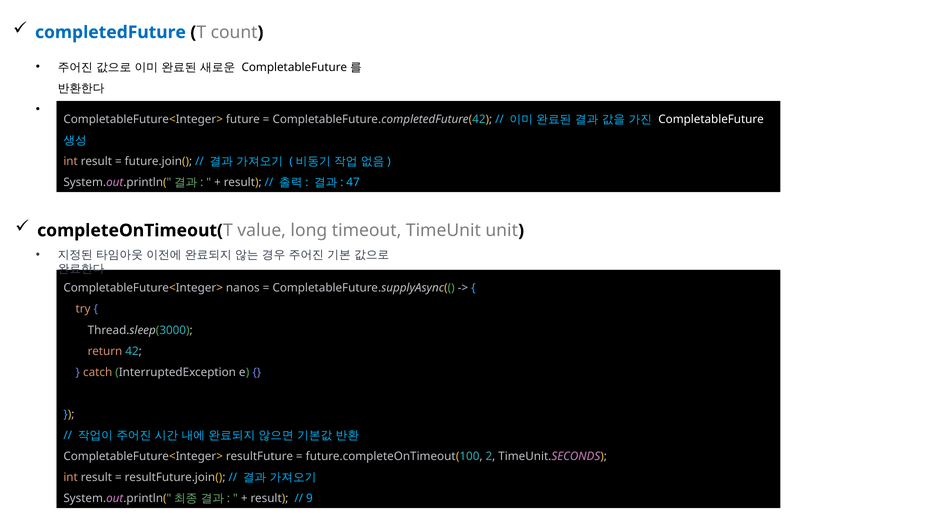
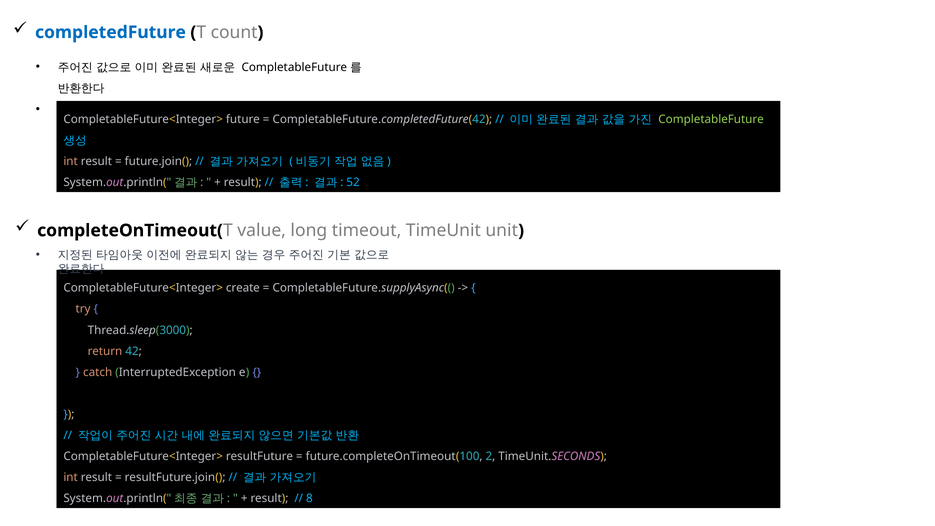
CompletableFuture colour: white -> light green (711, 119)
47: 47 -> 52 (353, 182)
nanos: nanos -> create (243, 288)
9: 9 -> 8 (309, 498)
